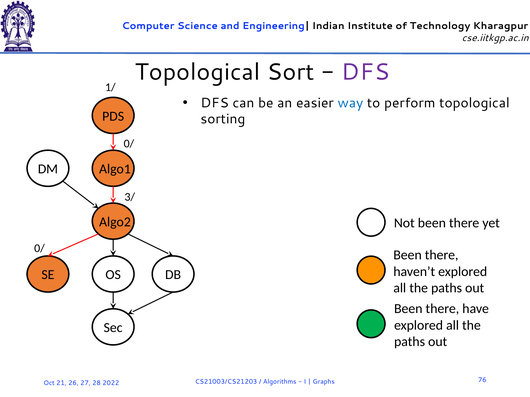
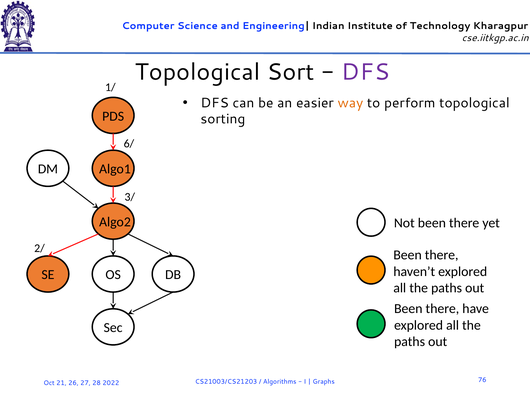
way colour: blue -> orange (350, 103)
0/: 0/ -> 6/ (129, 144)
0/: 0/ -> 2/ (39, 249)
